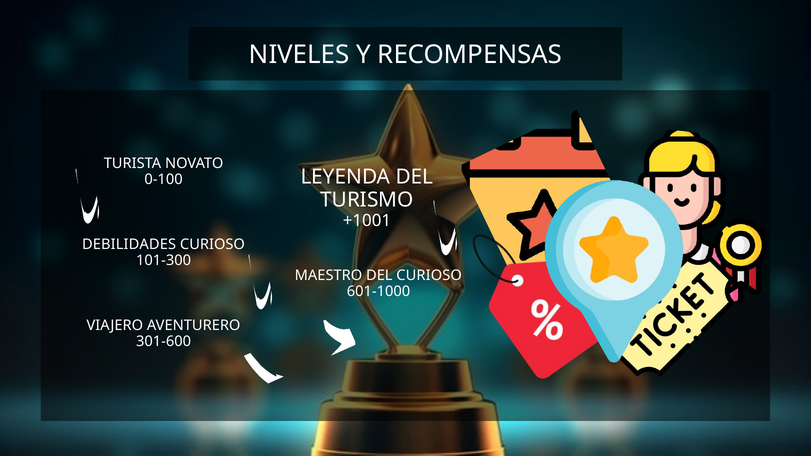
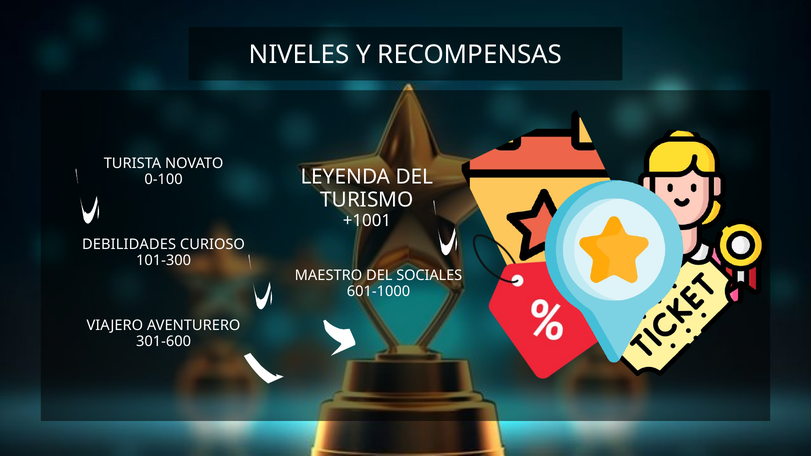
DEL CURIOSO: CURIOSO -> SOCIALES (429, 276)
